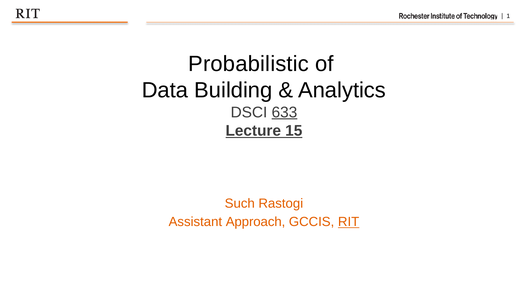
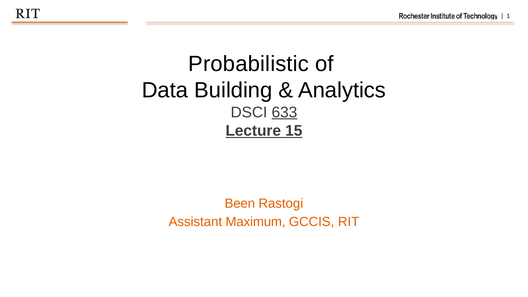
Such: Such -> Been (240, 203)
Approach: Approach -> Maximum (256, 222)
RIT underline: present -> none (349, 222)
